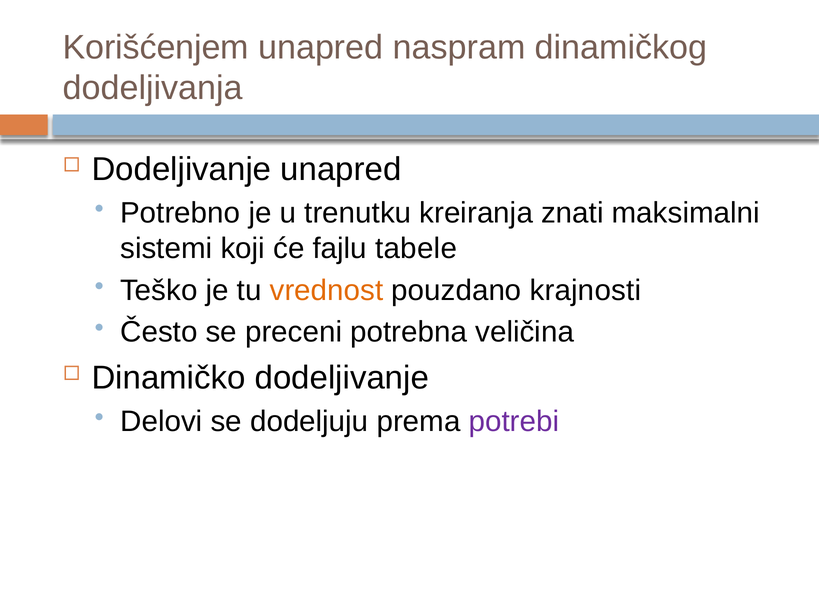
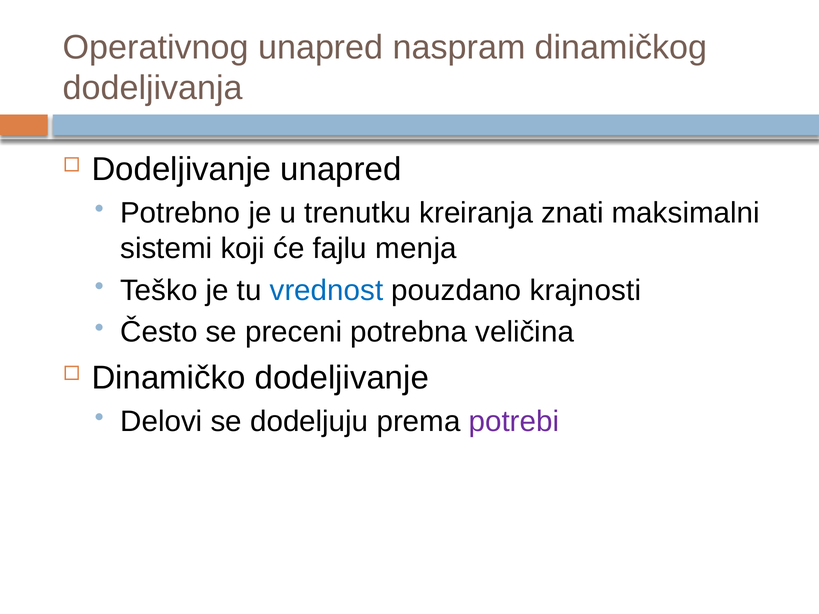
Korišćenjem: Korišćenjem -> Operativnog (156, 47)
tabele: tabele -> menja (416, 249)
vrednost colour: orange -> blue (327, 290)
